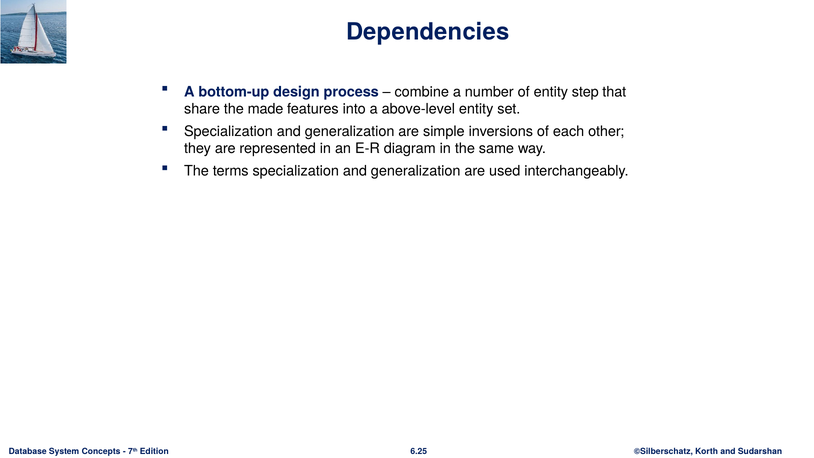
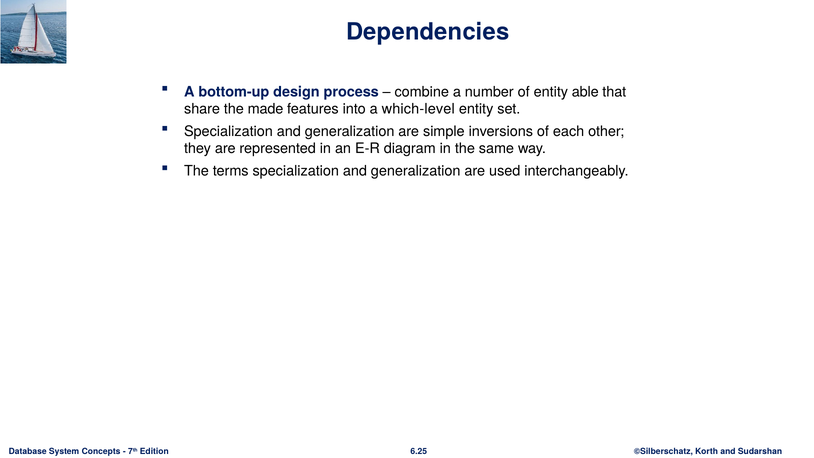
step: step -> able (585, 92)
above-level: above-level -> which-level (418, 109)
